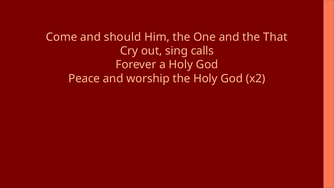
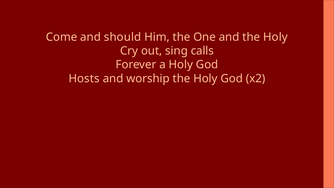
and the That: That -> Holy (275, 37)
Peace: Peace -> Hosts (84, 78)
